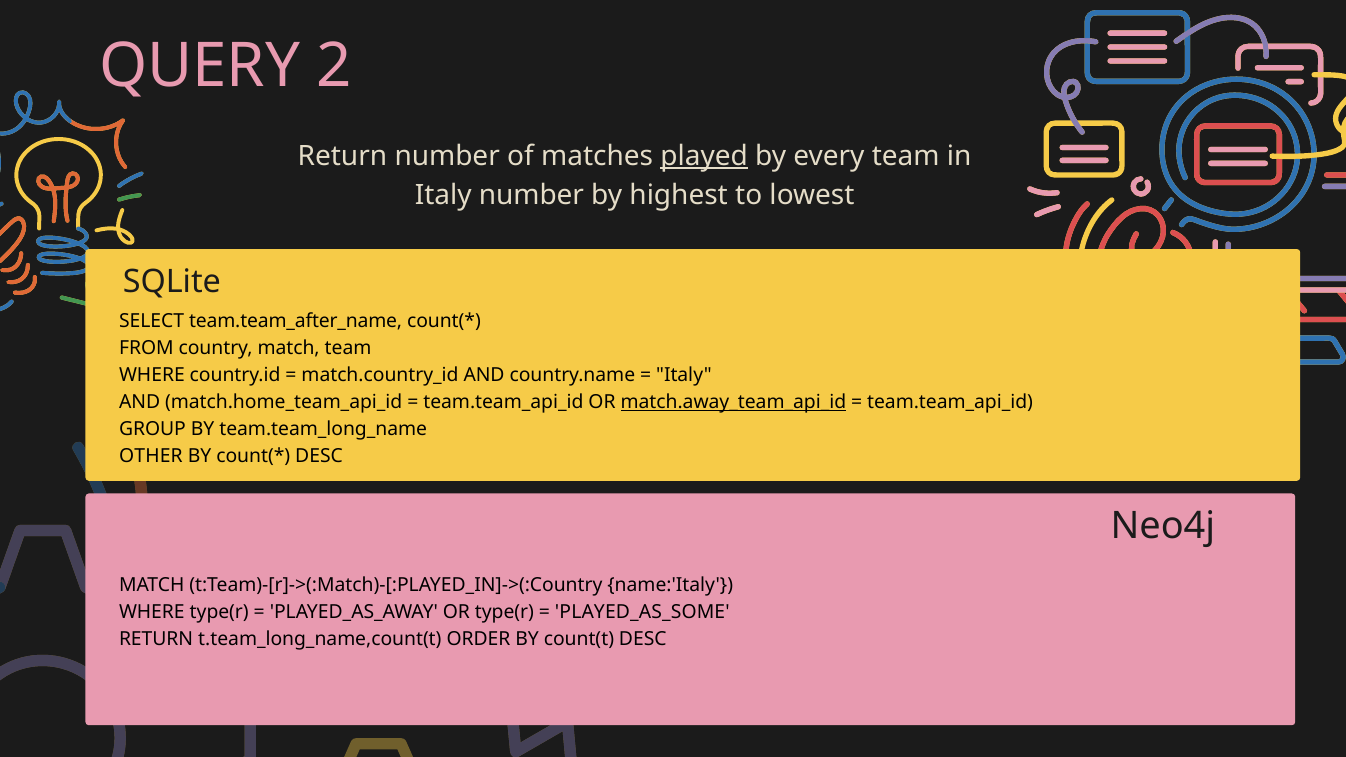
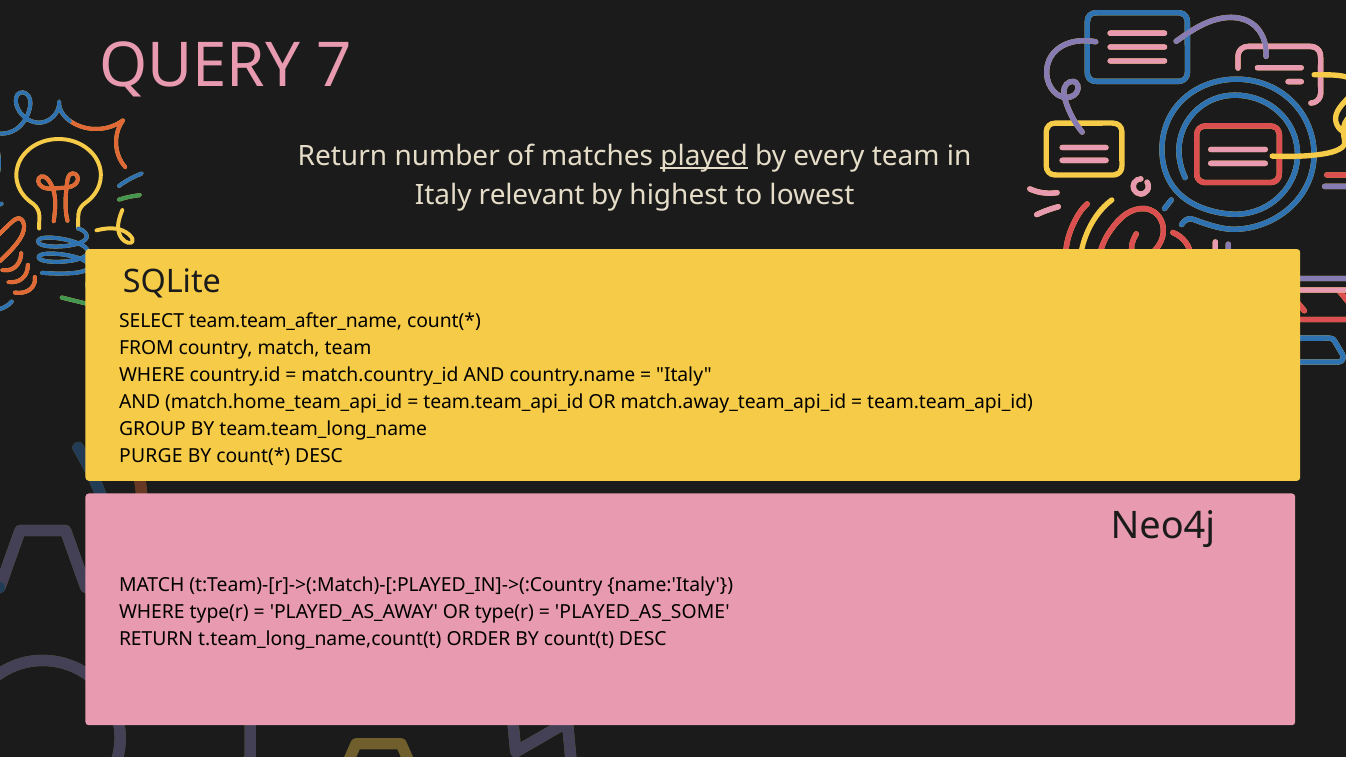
2: 2 -> 7 (334, 66)
Italy number: number -> relevant (532, 195)
match.away_team_api_id underline: present -> none (733, 402)
OTHER: OTHER -> PURGE (151, 457)
